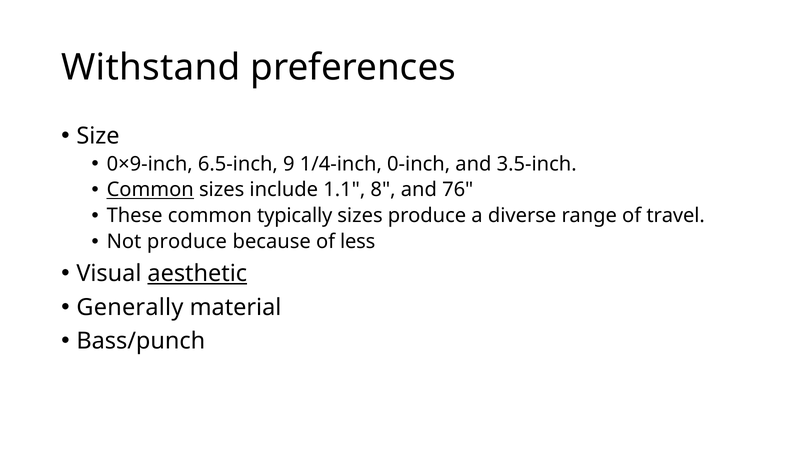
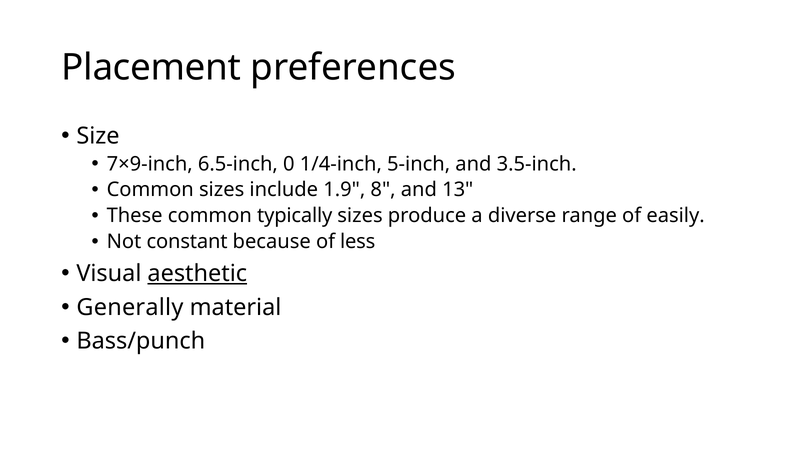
Withstand: Withstand -> Placement (151, 68)
0×9-inch: 0×9-inch -> 7×9-inch (150, 164)
9: 9 -> 0 (289, 164)
0-inch: 0-inch -> 5-inch (419, 164)
Common underline: present -> none (150, 190)
1.1: 1.1 -> 1.9 (344, 190)
76: 76 -> 13 (458, 190)
travel: travel -> easily (676, 216)
Not produce: produce -> constant (187, 242)
